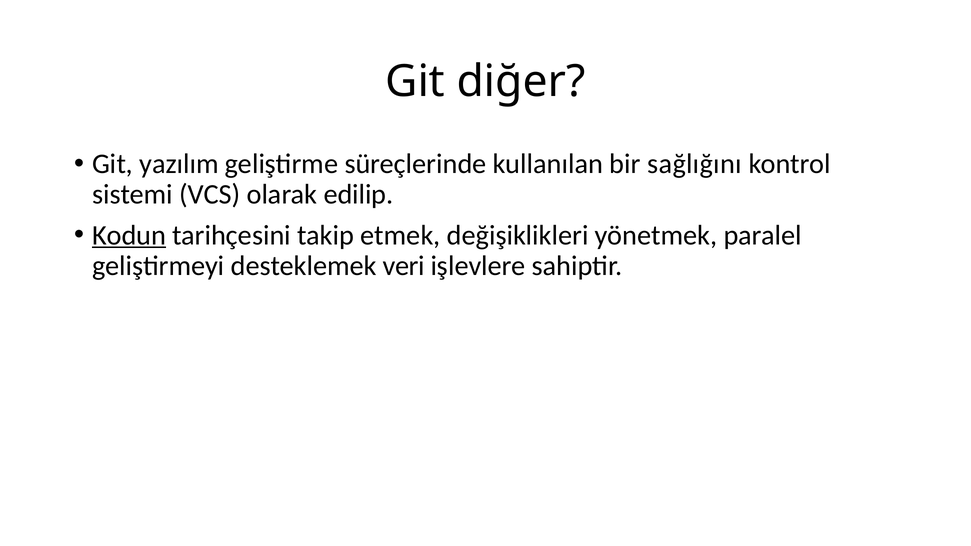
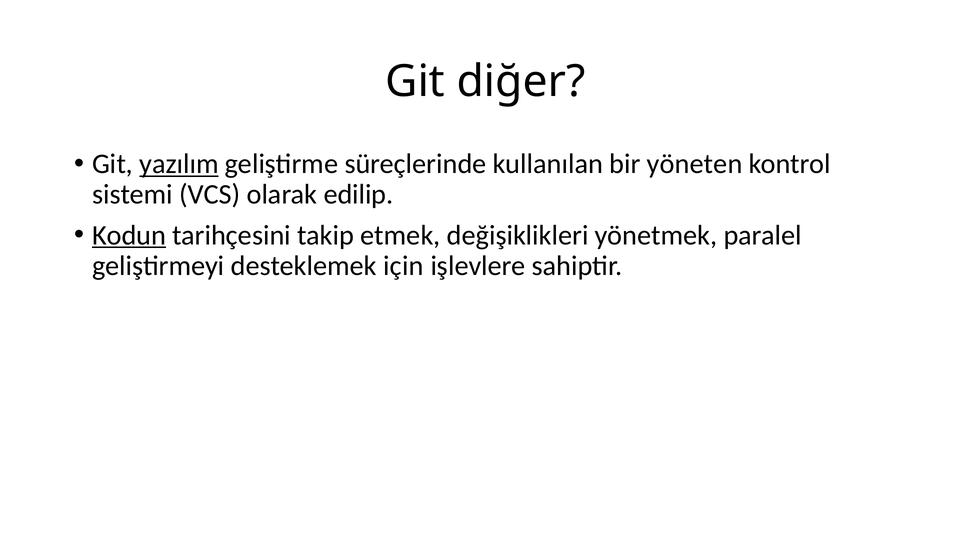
yazılım underline: none -> present (179, 164)
sağlığını: sağlığını -> yöneten (695, 164)
veri: veri -> için (403, 266)
